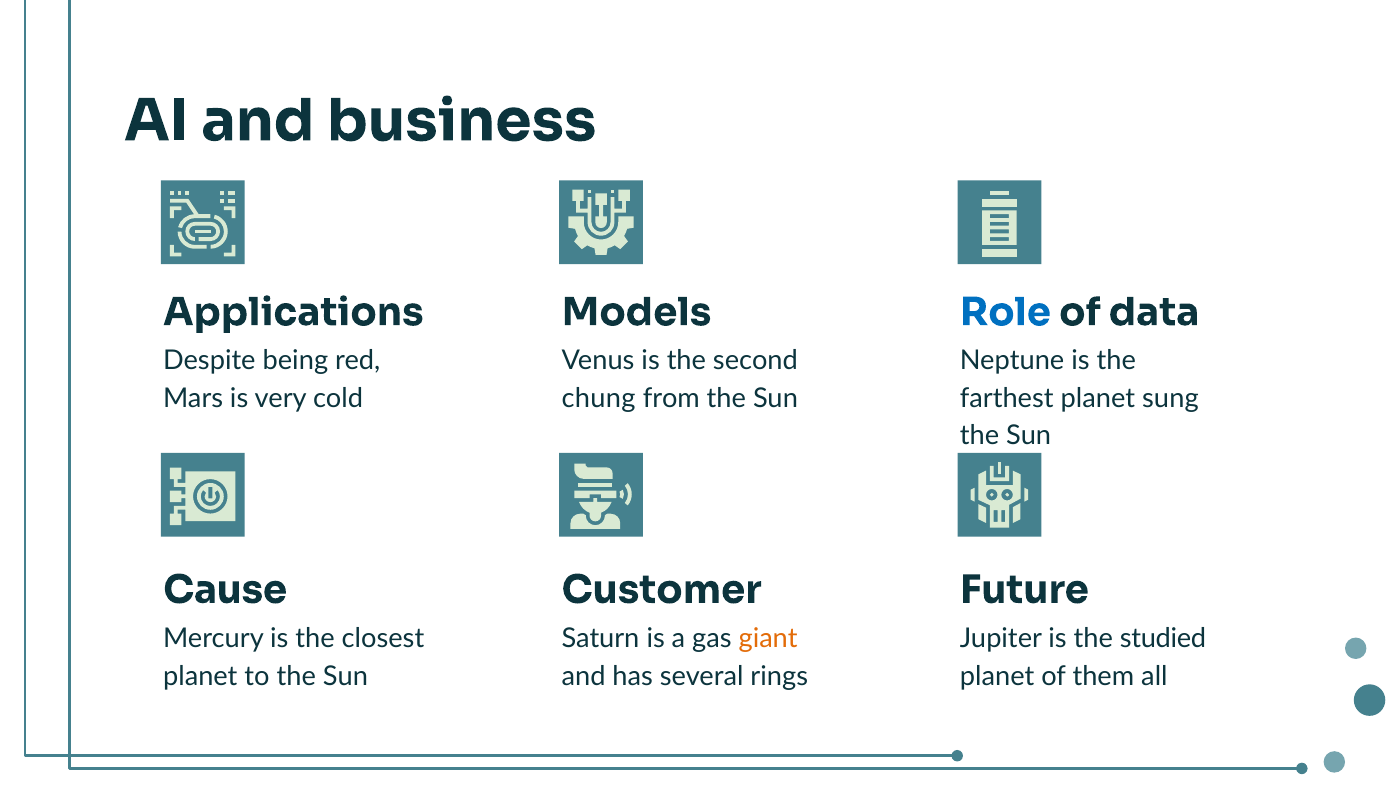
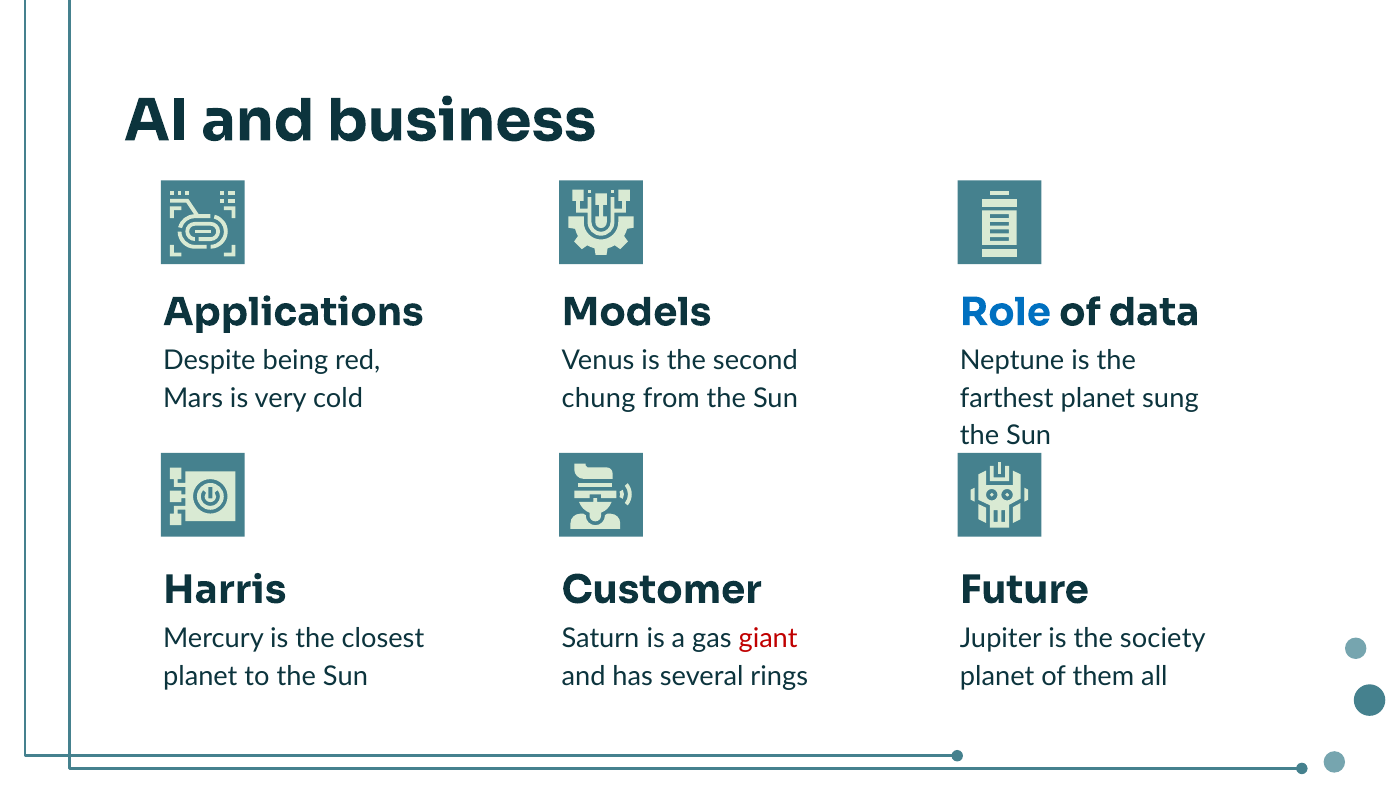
Cause: Cause -> Harris (225, 590)
giant colour: orange -> red (768, 639)
studied: studied -> society (1163, 639)
